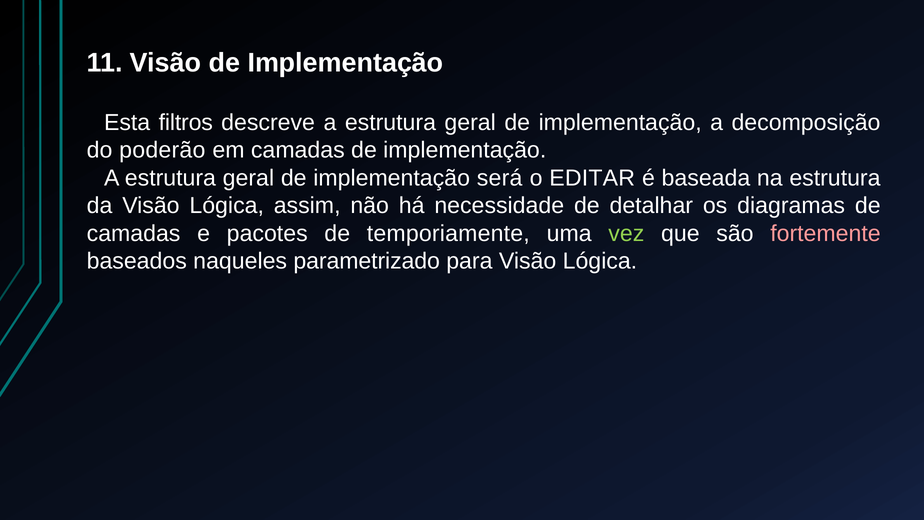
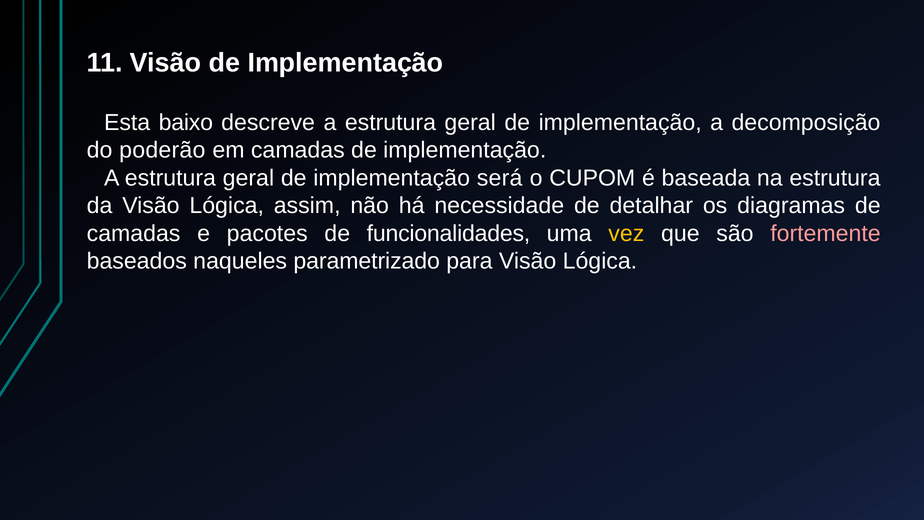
filtros: filtros -> baixo (186, 123)
EDITAR: EDITAR -> CUPOM (592, 178)
temporiamente: temporiamente -> funcionalidades (448, 233)
vez colour: light green -> yellow (626, 233)
